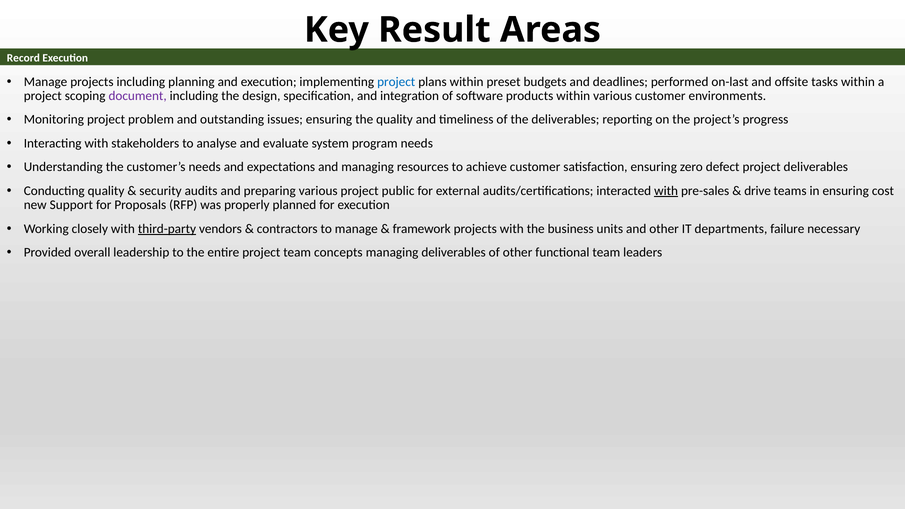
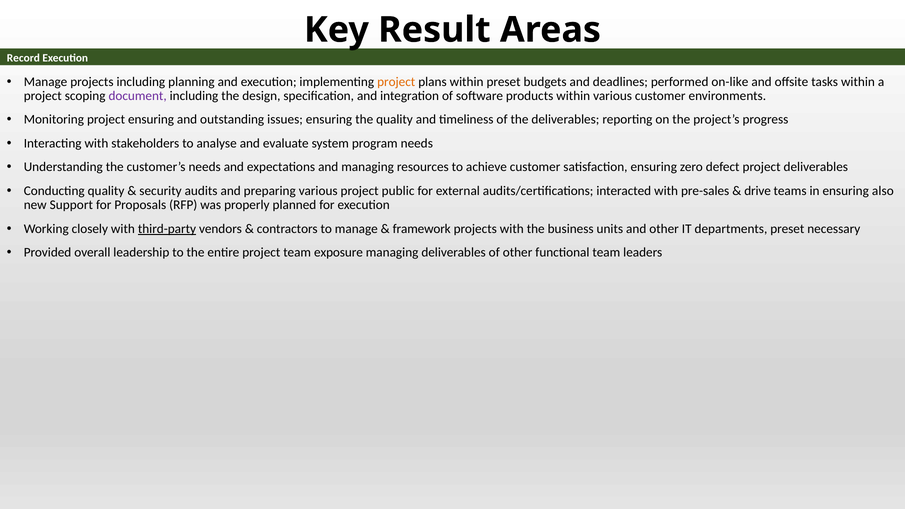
project colour: blue -> orange (396, 82)
on-last: on-last -> on-like (730, 82)
project problem: problem -> ensuring (151, 120)
with underline: present -> none (666, 191)
cost: cost -> also (883, 191)
departments failure: failure -> preset (787, 229)
concepts: concepts -> exposure (338, 252)
